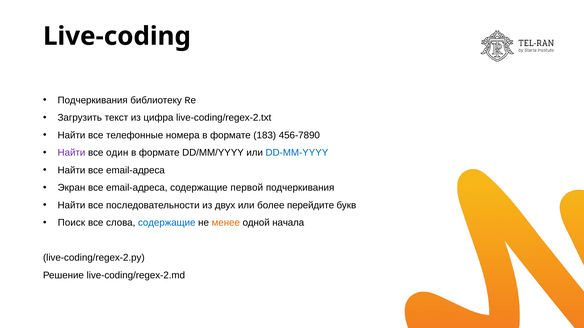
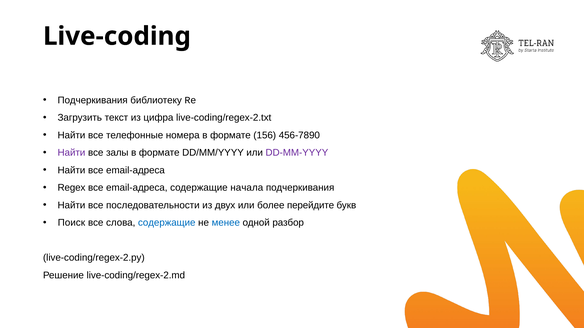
183: 183 -> 156 (265, 135)
один: один -> залы (117, 153)
DD-MM-YYYY colour: blue -> purple (297, 153)
Экран: Экран -> Regex (72, 188)
первой: первой -> начала (247, 188)
менее colour: orange -> blue (226, 223)
начала: начала -> разбор (288, 223)
